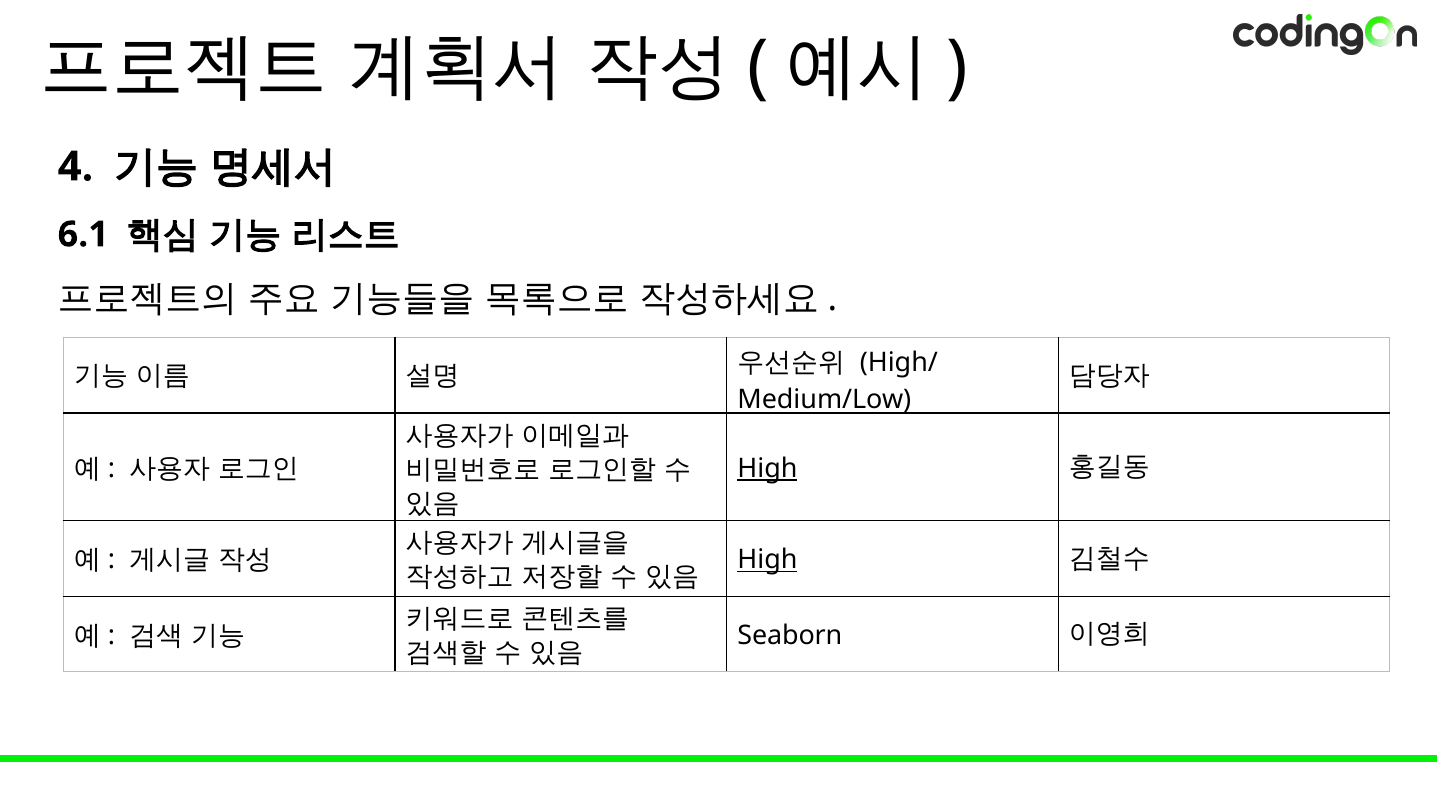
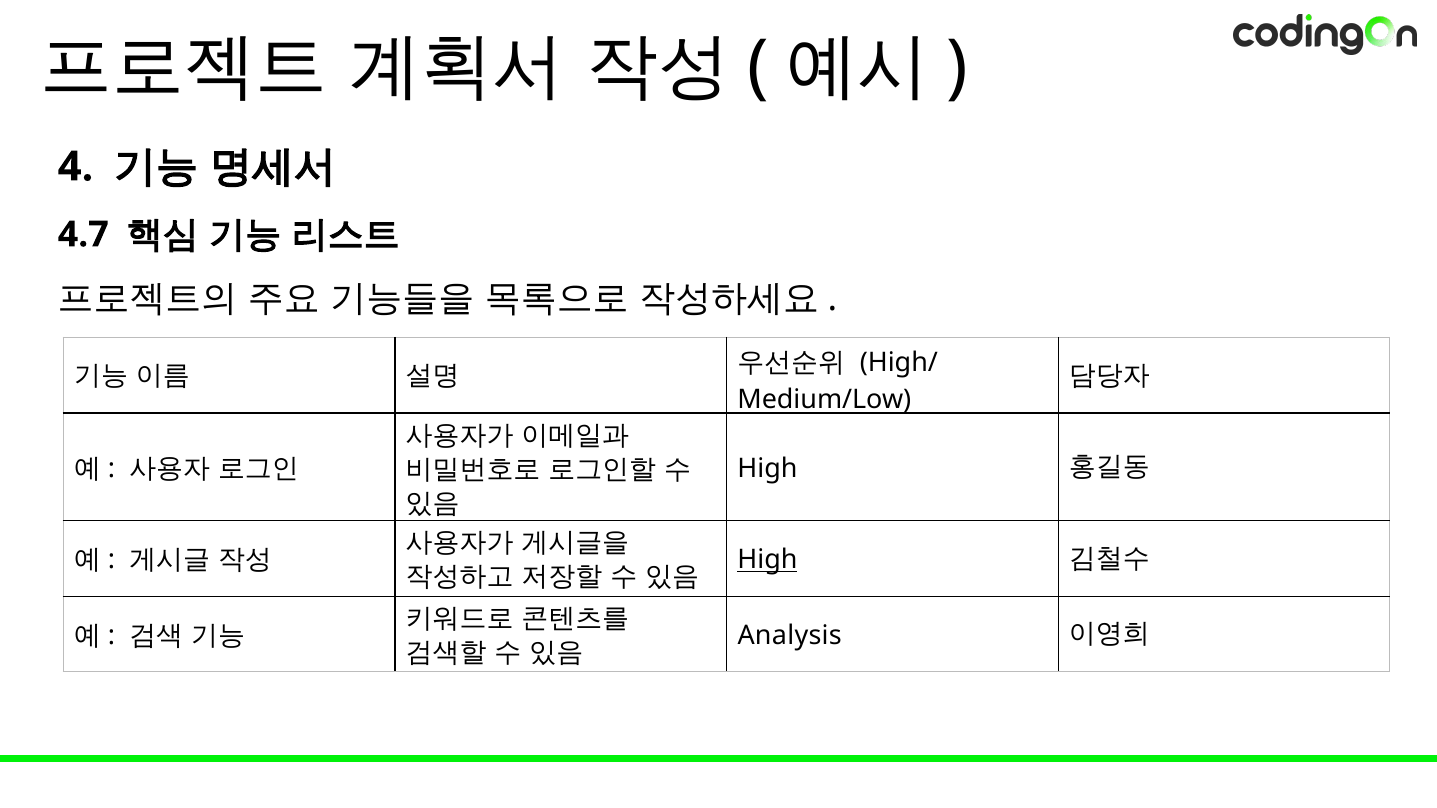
6.1: 6.1 -> 4.7 (83, 235)
High underline: present -> none (767, 468)
Seaborn: Seaborn -> Analysis (790, 636)
